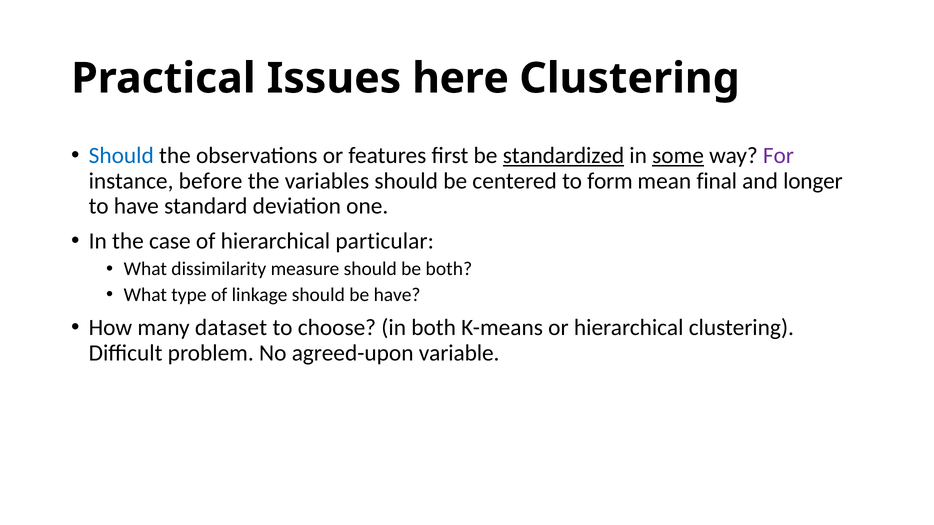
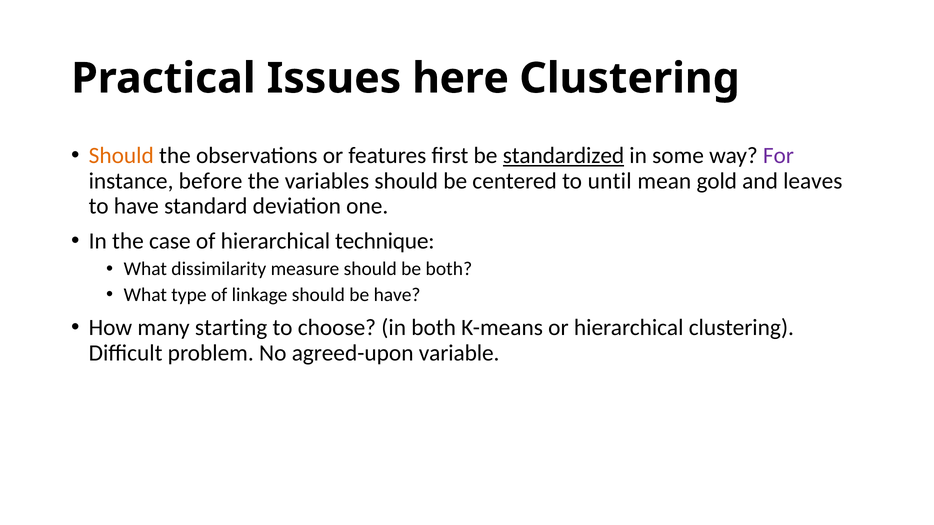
Should colour: blue -> orange (121, 156)
some underline: present -> none (678, 156)
form: form -> until (610, 181)
final: final -> gold (717, 181)
longer: longer -> leaves (813, 181)
particular: particular -> technique (385, 241)
dataset: dataset -> starting (231, 328)
